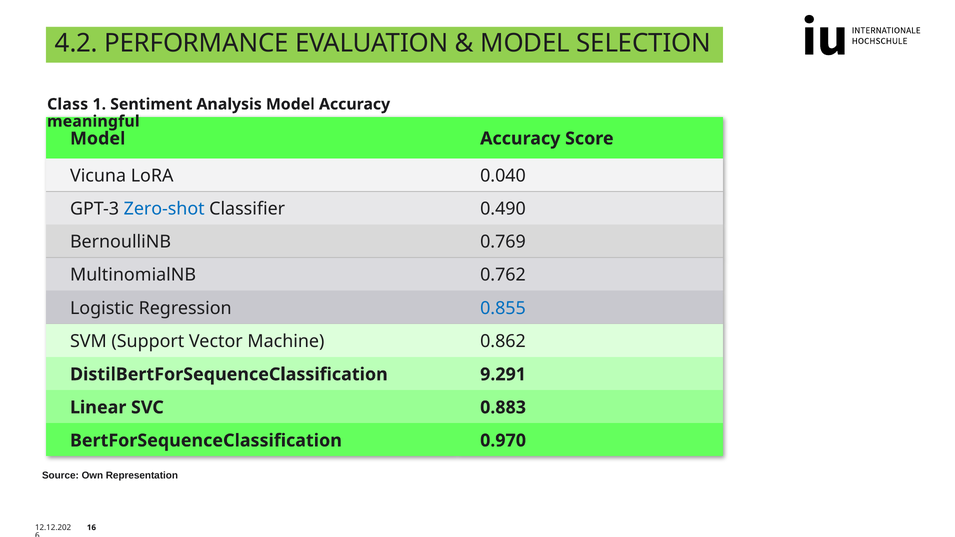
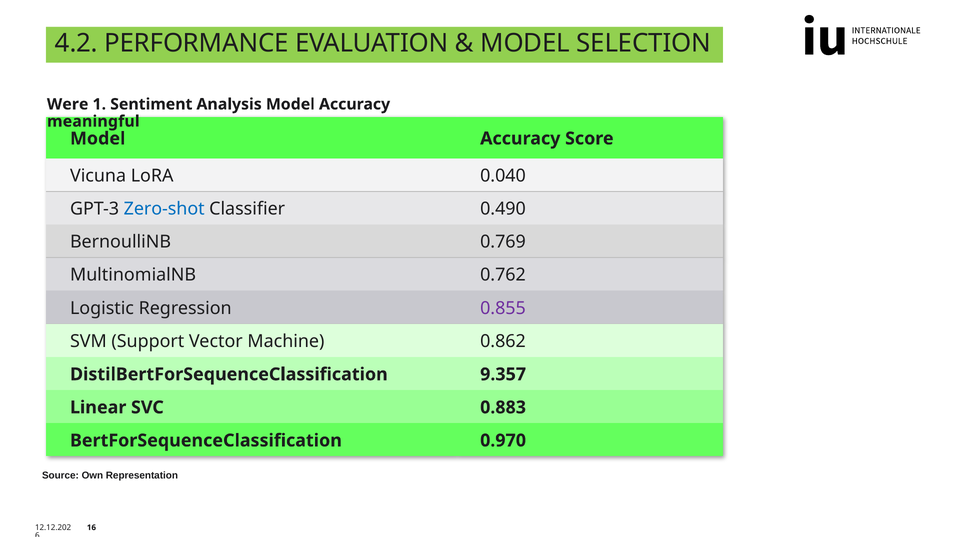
Class: Class -> Were (68, 104)
0.855 colour: blue -> purple (503, 308)
9.291: 9.291 -> 9.357 (503, 374)
